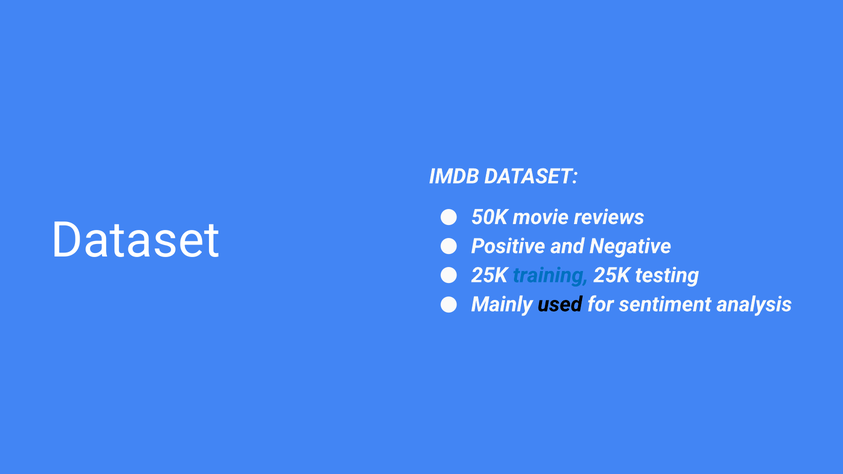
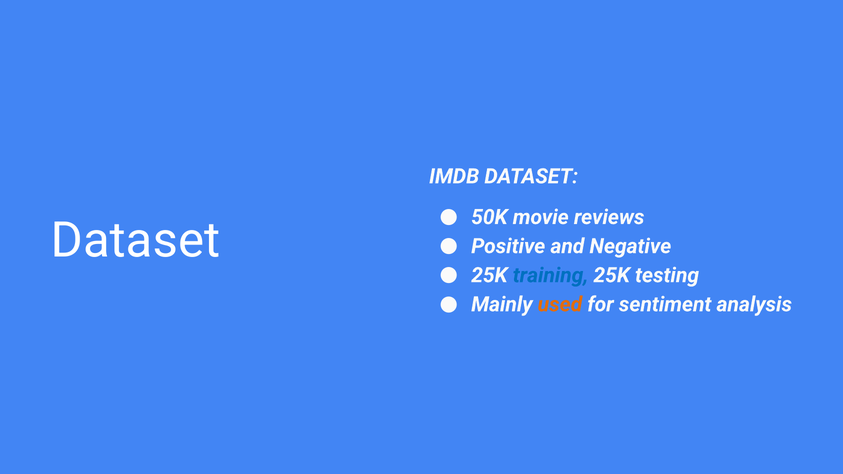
used colour: black -> orange (560, 304)
